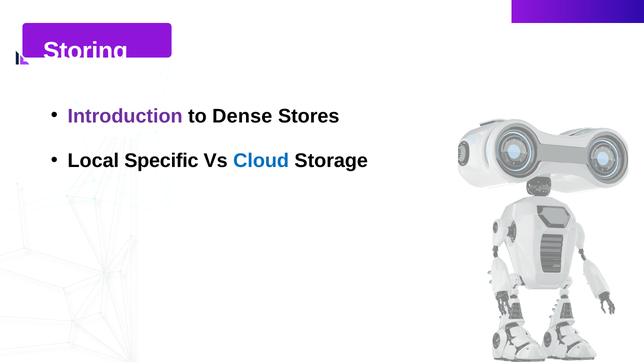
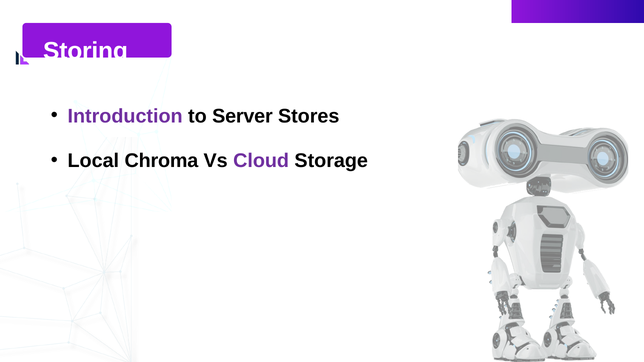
Dense: Dense -> Server (242, 116)
Specific: Specific -> Chroma (161, 161)
Cloud colour: blue -> purple (261, 161)
